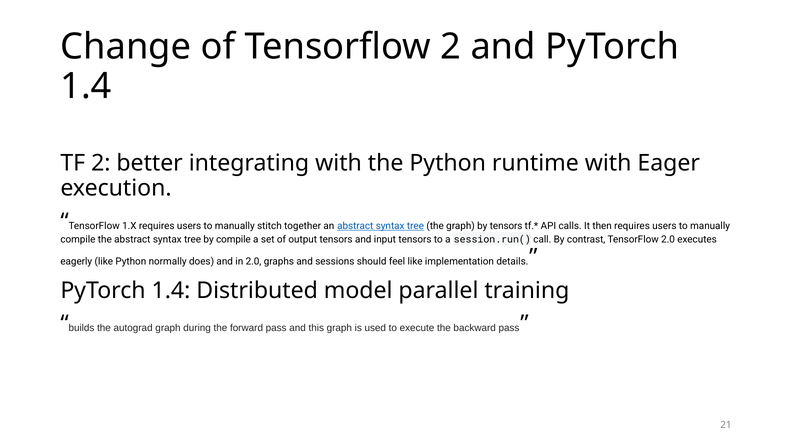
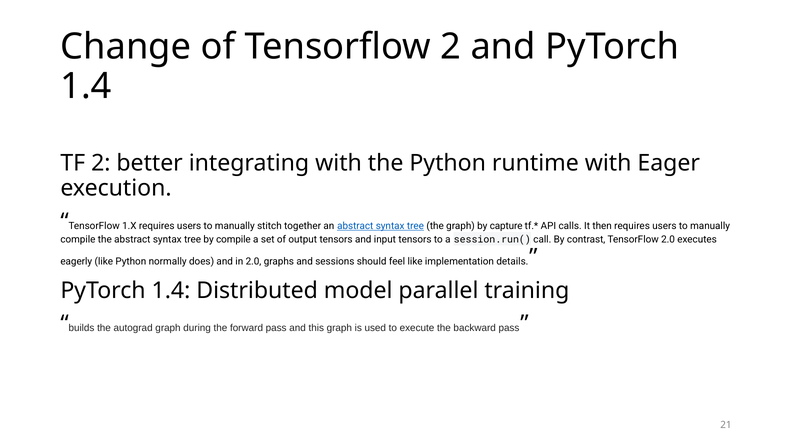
by tensors: tensors -> capture (506, 226)
